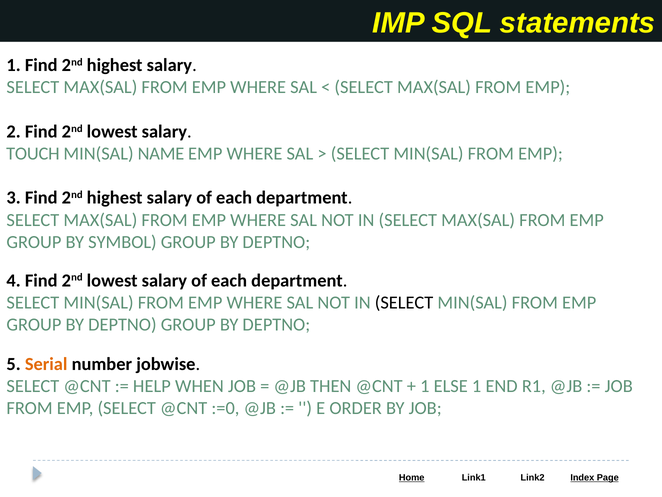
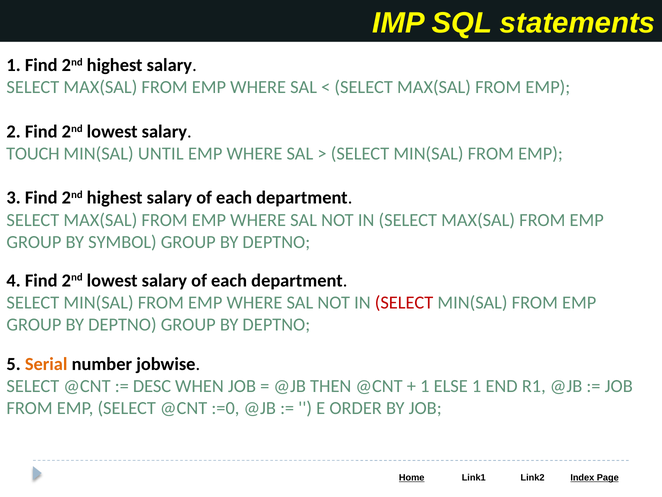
NAME: NAME -> UNTIL (161, 153)
SELECT colour: black -> red (404, 302)
HELP: HELP -> DESC (152, 386)
